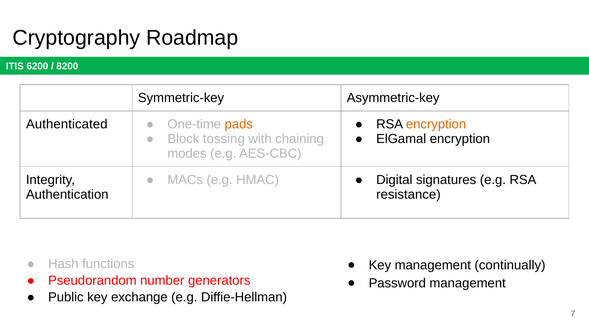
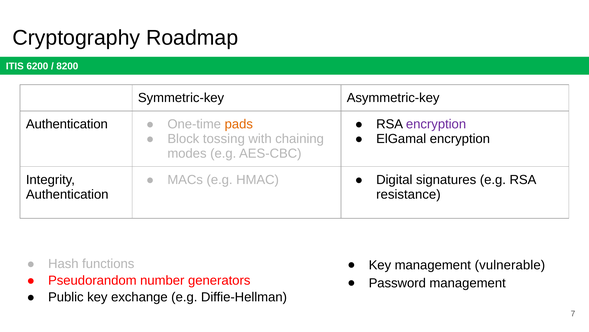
Authenticated: Authenticated -> Authentication (67, 124)
encryption colour: orange -> purple (436, 124)
continually: continually -> vulnerable (510, 265)
